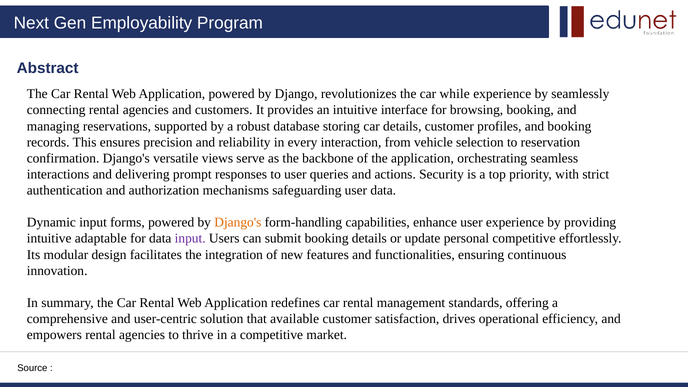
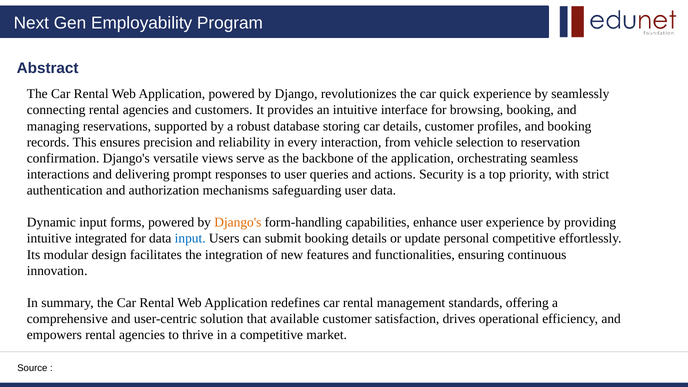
while: while -> quick (455, 94)
adaptable: adaptable -> integrated (101, 239)
input colour: purple -> blue (190, 239)
